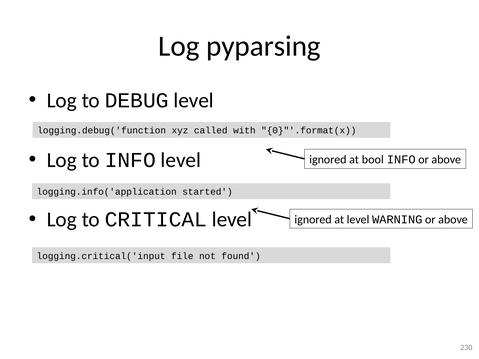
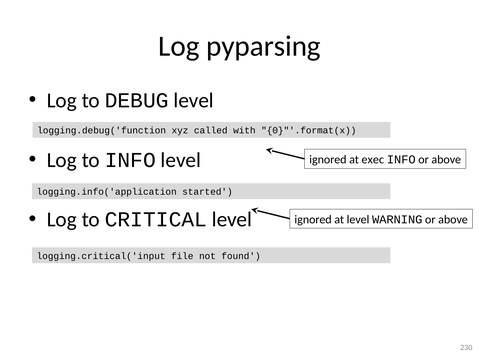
bool: bool -> exec (373, 160)
